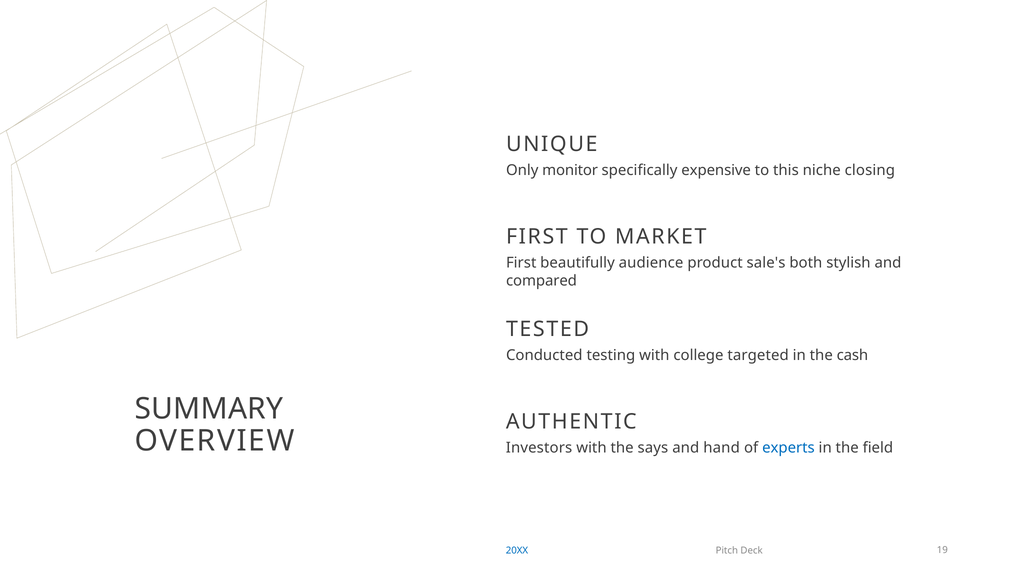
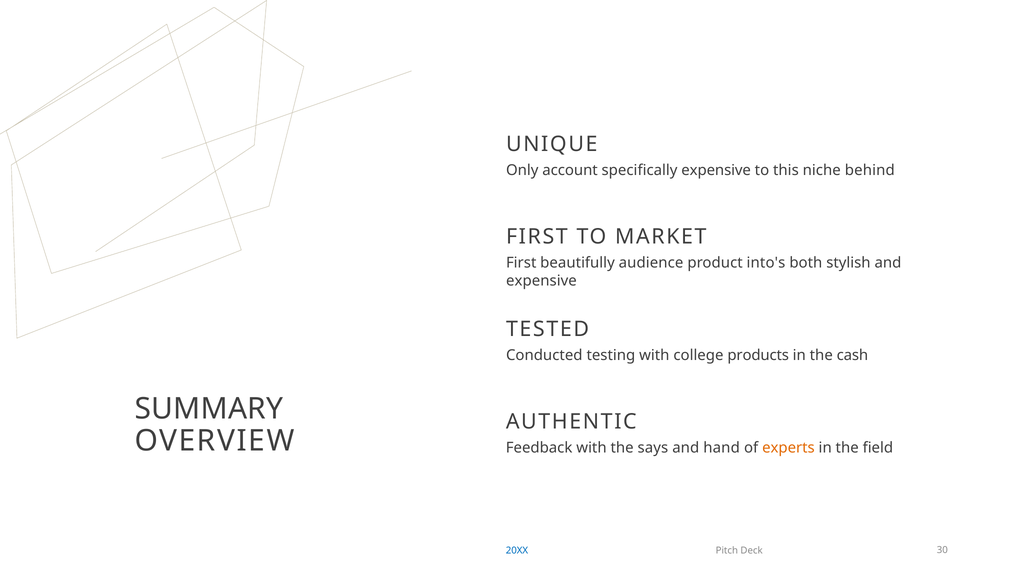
monitor: monitor -> account (570, 170)
closing: closing -> behind (870, 170)
sale's: sale's -> into's (766, 263)
compared: compared -> expensive (541, 281)
targeted: targeted -> products (758, 356)
Investors: Investors -> Feedback (539, 448)
experts colour: blue -> orange (788, 448)
19: 19 -> 30 (942, 550)
